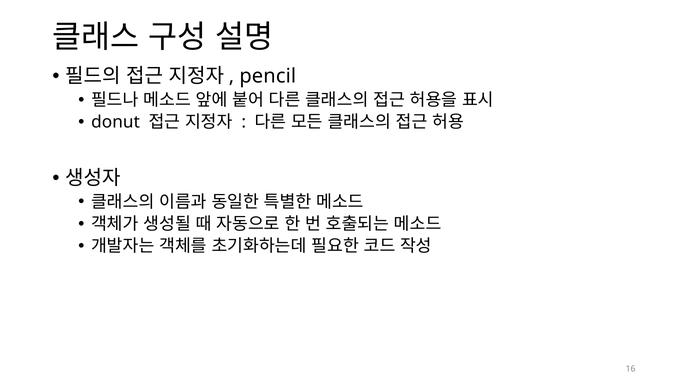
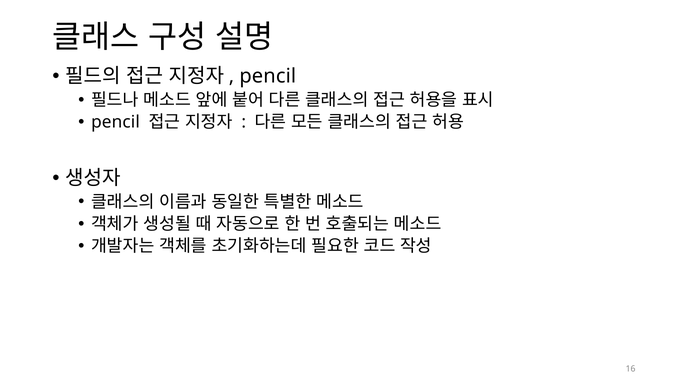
donut: donut -> pencil (116, 122)
